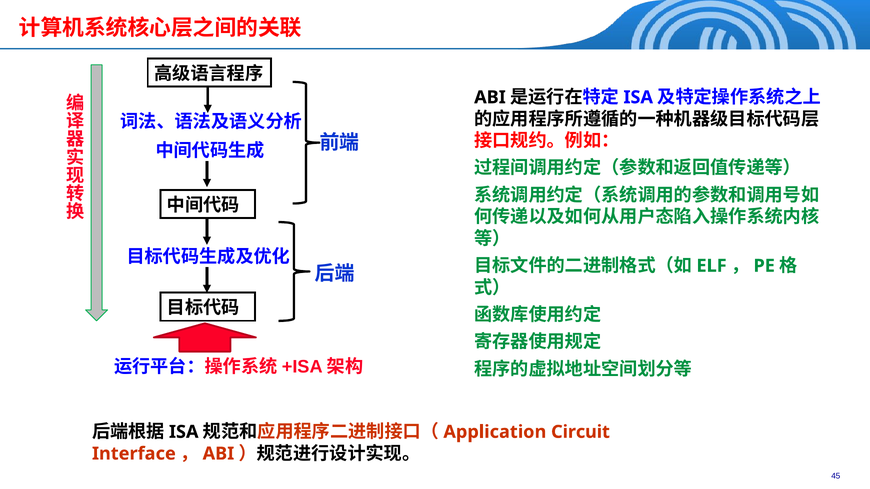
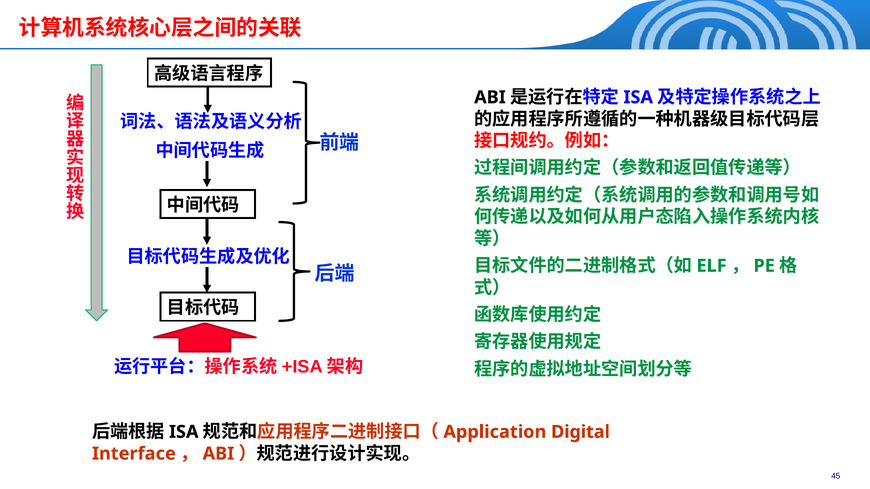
Circuit: Circuit -> Digital (580, 432)
